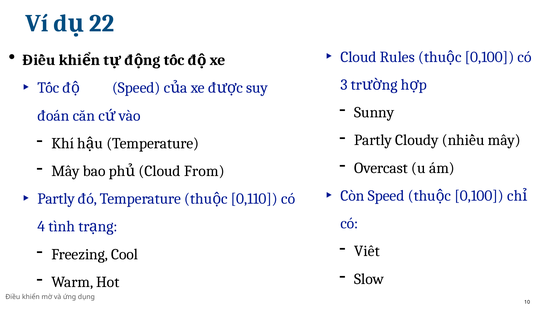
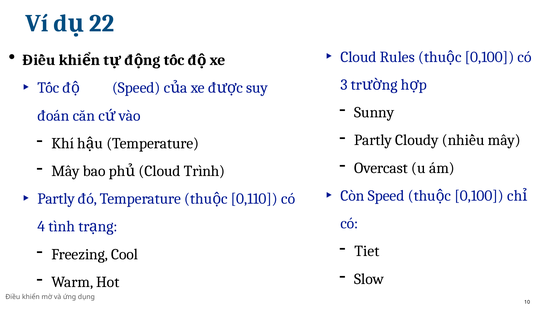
From: From -> Trình (205, 171)
Viết: Viết -> Tiet (367, 251)
